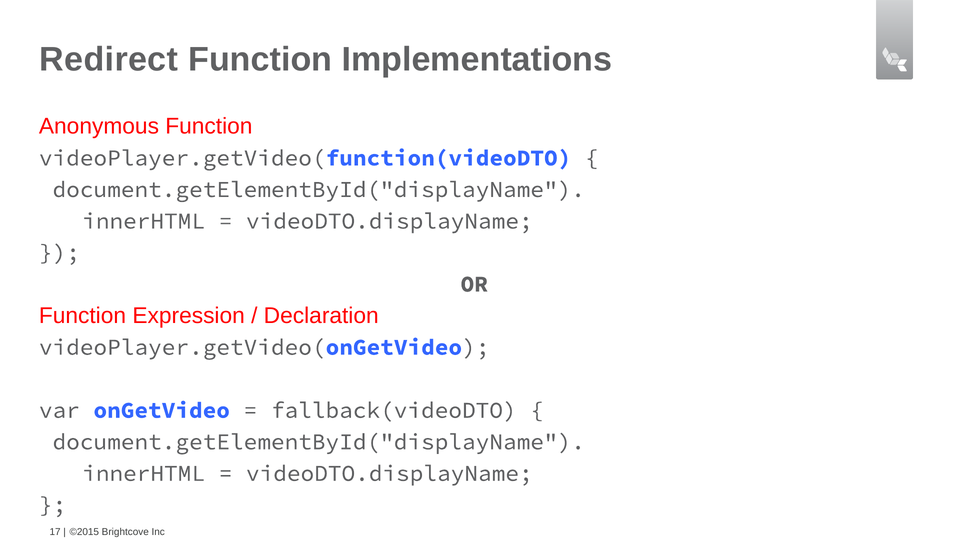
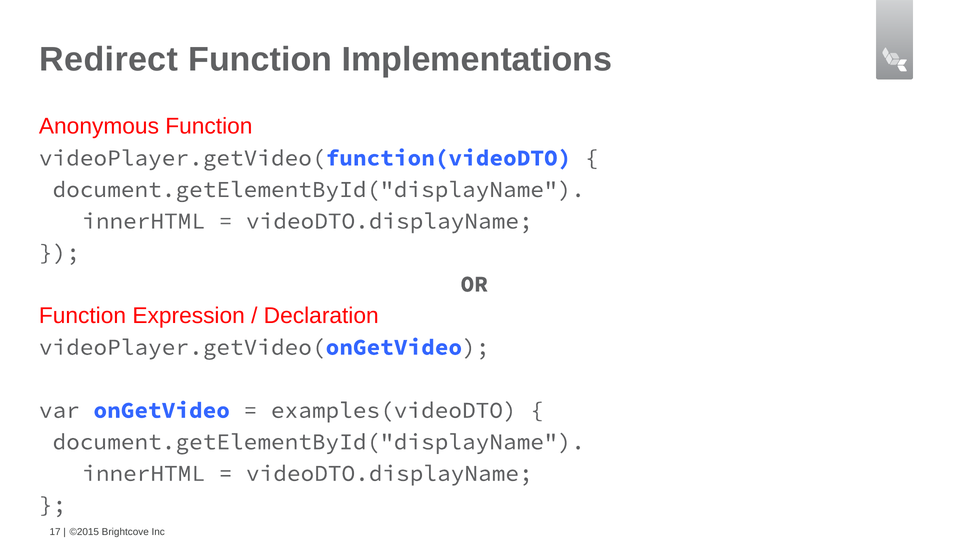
fallback(videoDTO: fallback(videoDTO -> examples(videoDTO (394, 410)
